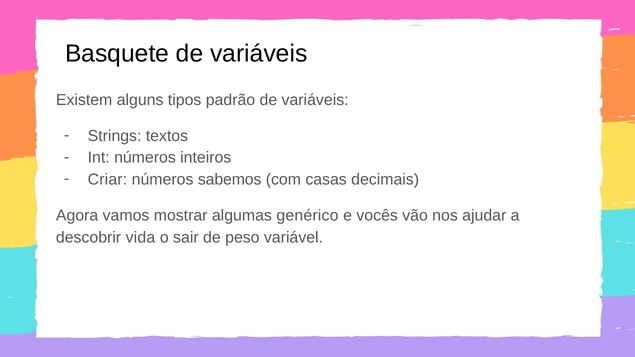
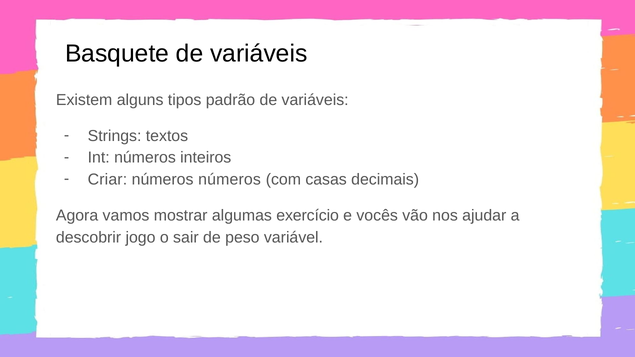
números sabemos: sabemos -> números (230, 180)
genérico: genérico -> exercício (308, 216)
vida: vida -> jogo (141, 238)
